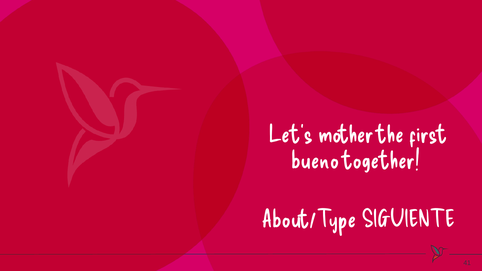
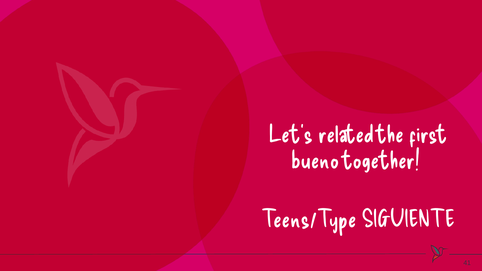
mother: mother -> related (346, 135)
About/Type: About/Type -> Teens/Type (309, 220)
